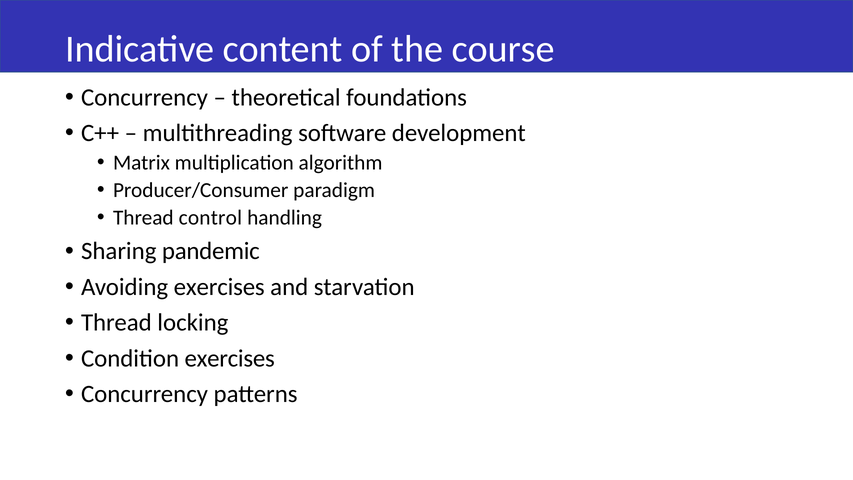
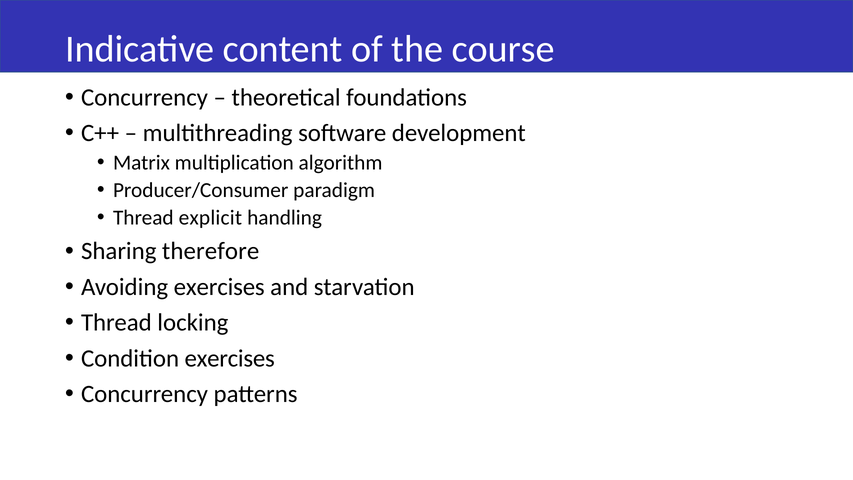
control: control -> explicit (210, 217)
pandemic: pandemic -> therefore (211, 251)
